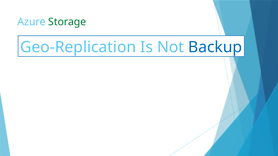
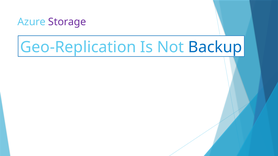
Storage colour: green -> purple (67, 22)
